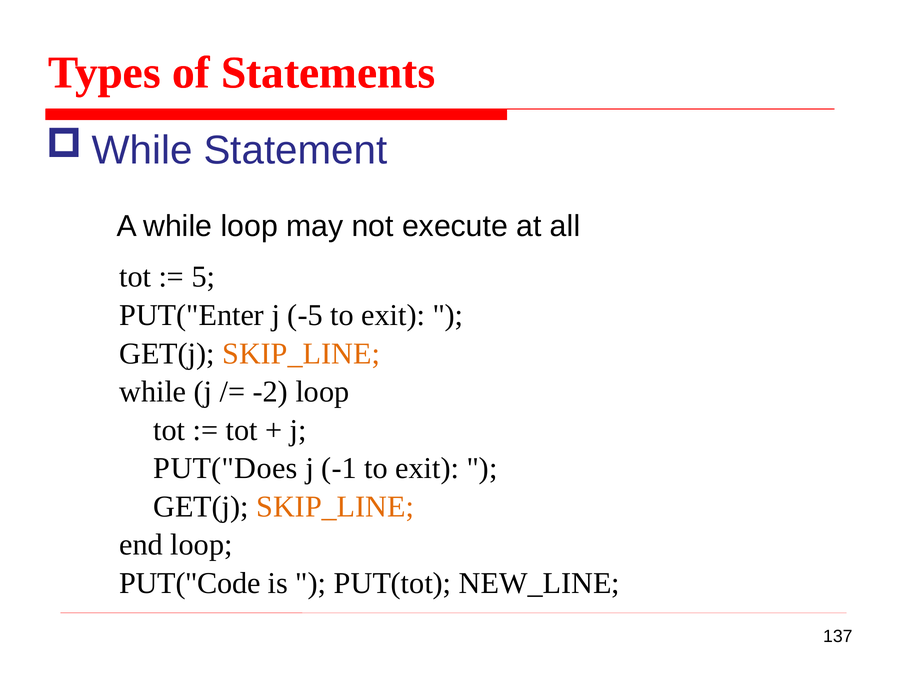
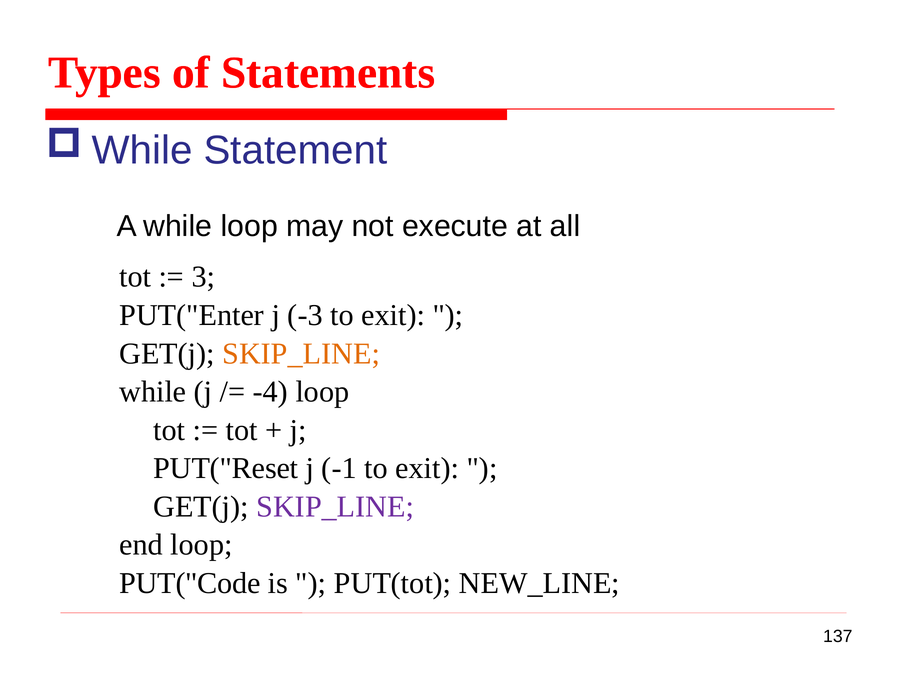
5: 5 -> 3 (203, 277)
-5: -5 -> -3 (305, 315)
-2: -2 -> -4 (270, 391)
PUT("Does: PUT("Does -> PUT("Reset (226, 468)
SKIP_LINE colour: orange -> purple (335, 506)
